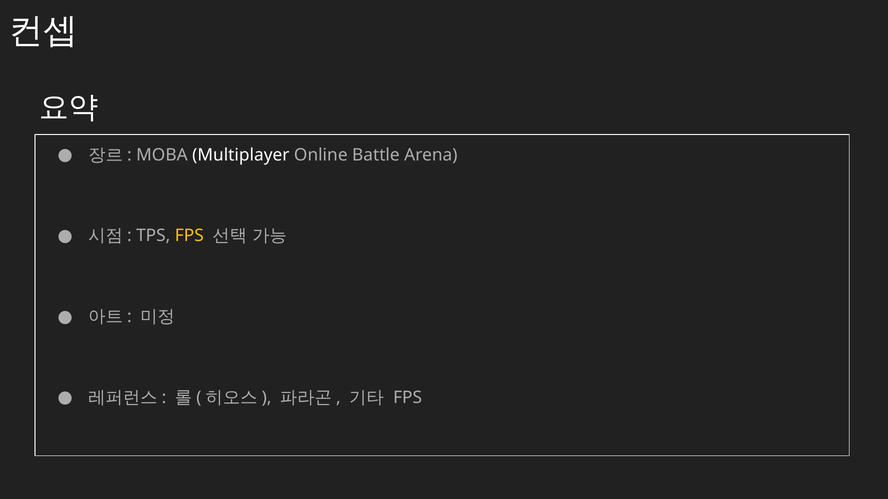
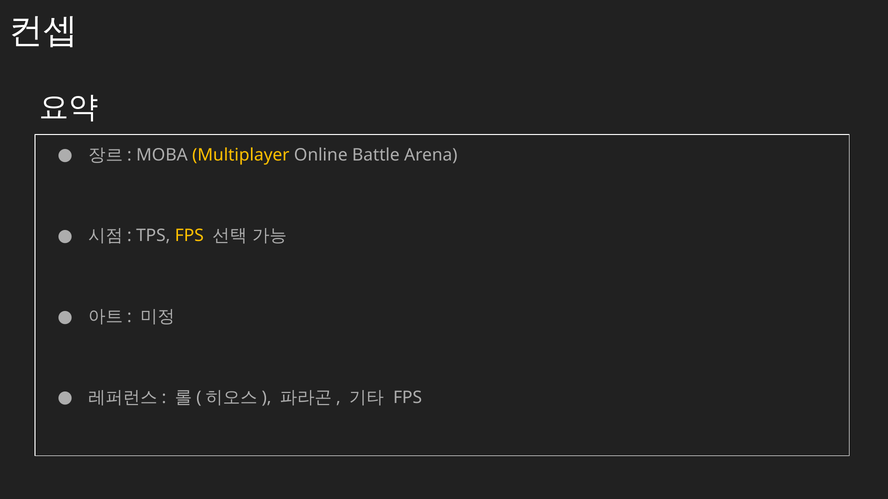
Multiplayer colour: white -> yellow (241, 155)
